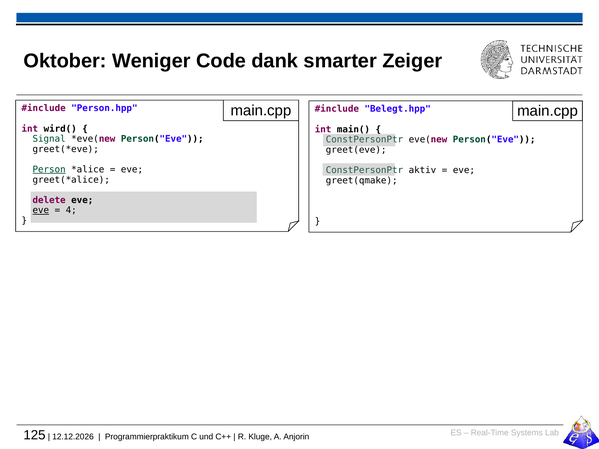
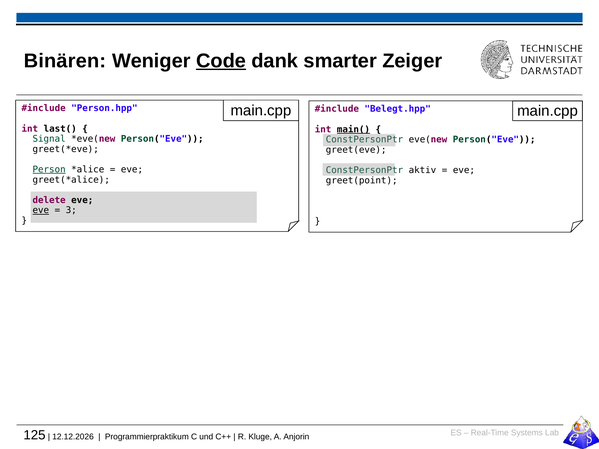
Oktober: Oktober -> Binären (65, 61)
Code underline: none -> present (221, 61)
wird(: wird( -> last( (60, 129)
main( underline: none -> present (353, 129)
greet(qmake: greet(qmake -> greet(point (362, 181)
4: 4 -> 3 (71, 210)
